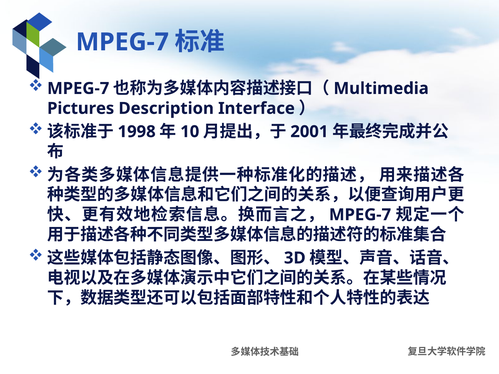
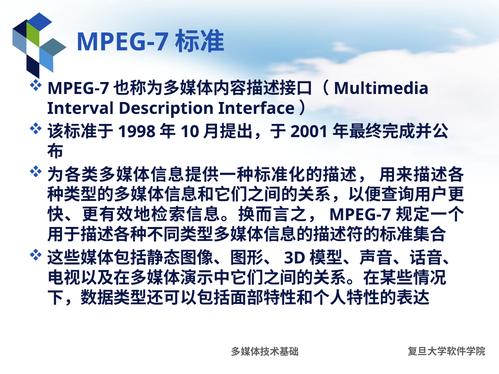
Pictures: Pictures -> Interval (81, 108)
